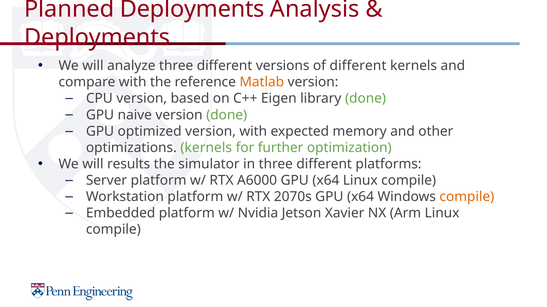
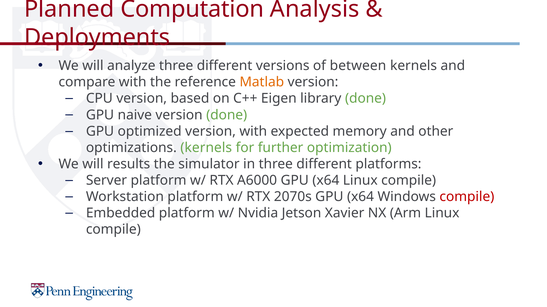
Planned Deployments: Deployments -> Computation (192, 9)
of different: different -> between (358, 66)
compile colour: orange -> red (467, 197)
